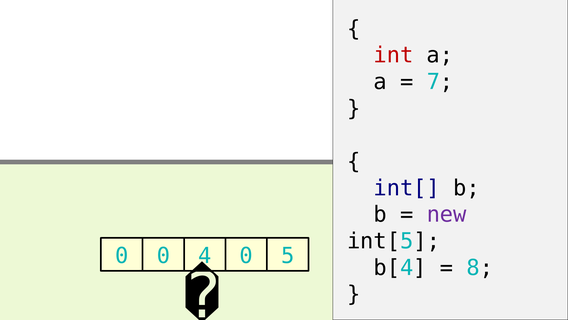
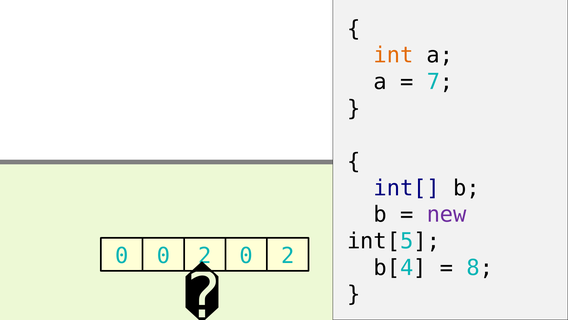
int colour: red -> orange (393, 55)
0 0 4: 4 -> 2 (205, 256)
5: 5 -> 2 (288, 256)
